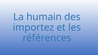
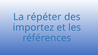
humain: humain -> répéter (44, 17)
